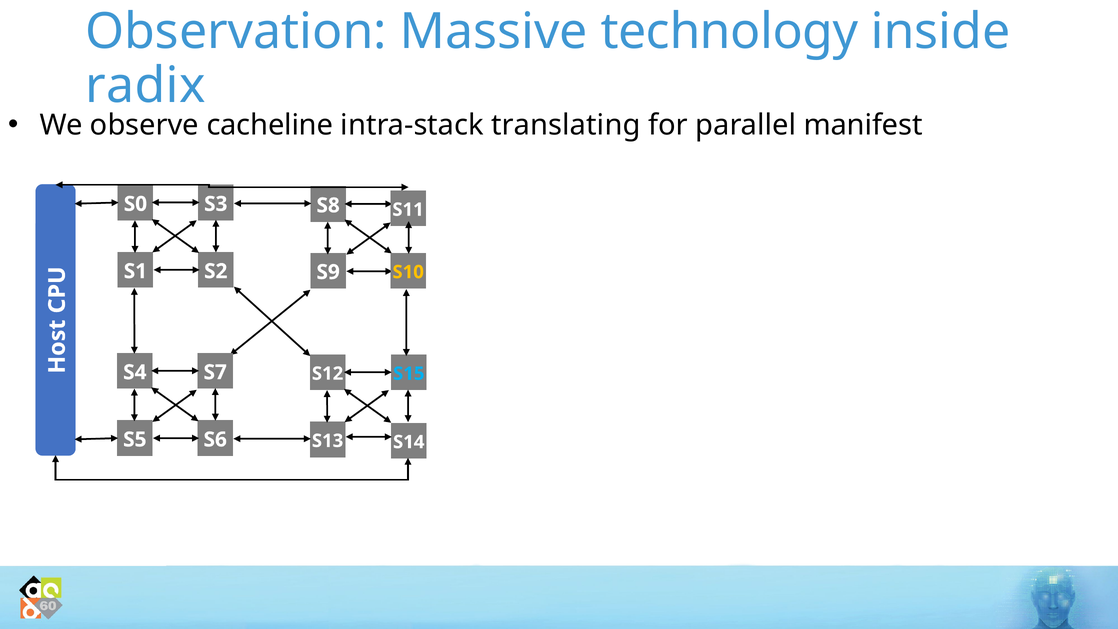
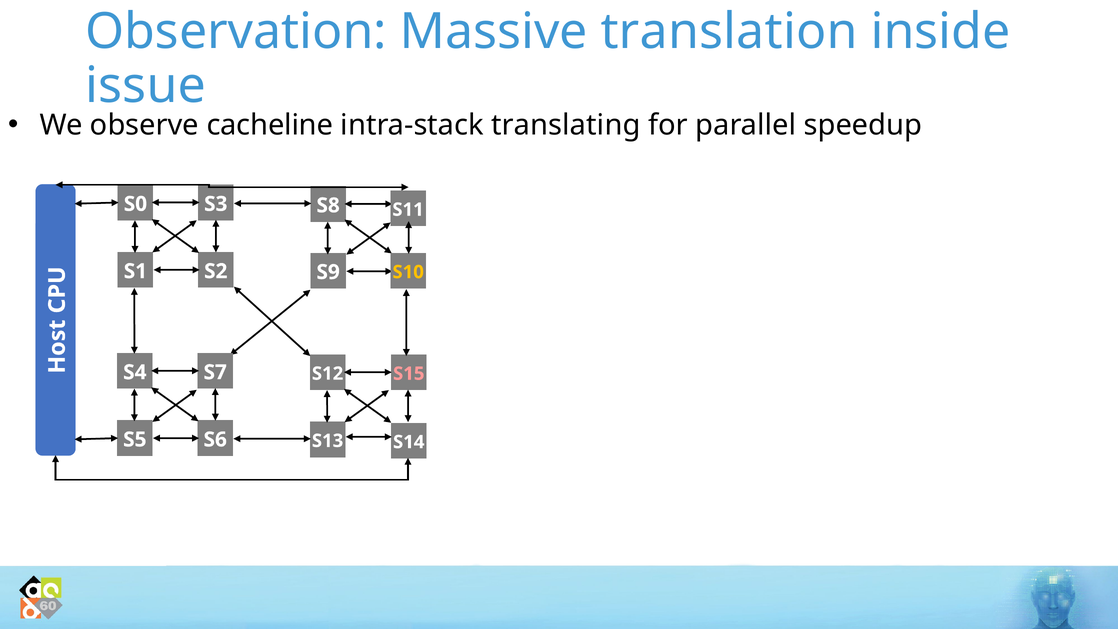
technology: technology -> translation (729, 32)
radix: radix -> issue (146, 86)
manifest: manifest -> speedup (863, 125)
S15 colour: light blue -> pink (409, 374)
